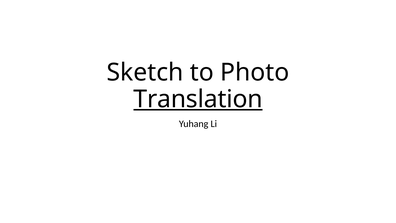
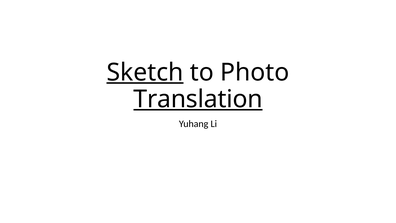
Sketch underline: none -> present (145, 72)
